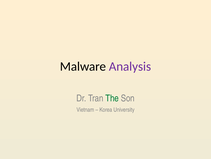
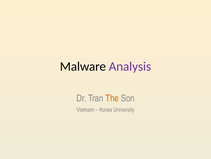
The colour: green -> orange (112, 98)
